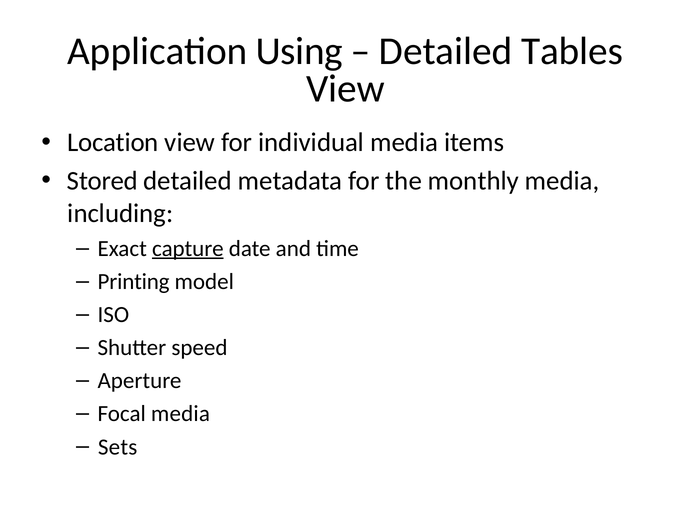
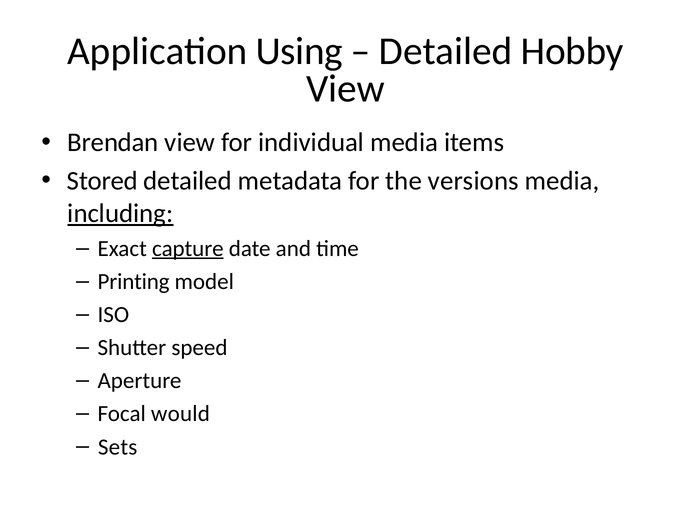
Tables: Tables -> Hobby (572, 51)
Location: Location -> Brendan (113, 142)
monthly: monthly -> versions (473, 181)
including underline: none -> present (120, 213)
Focal media: media -> would (180, 413)
